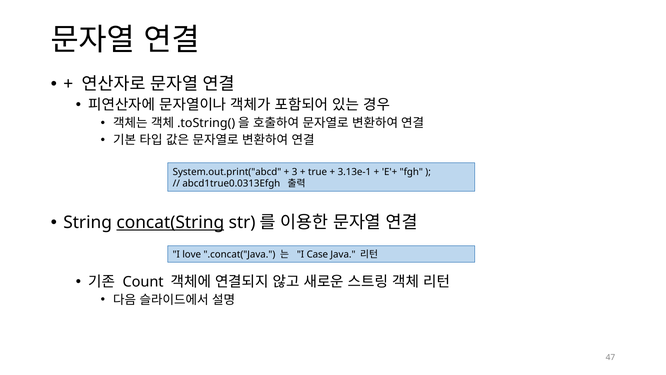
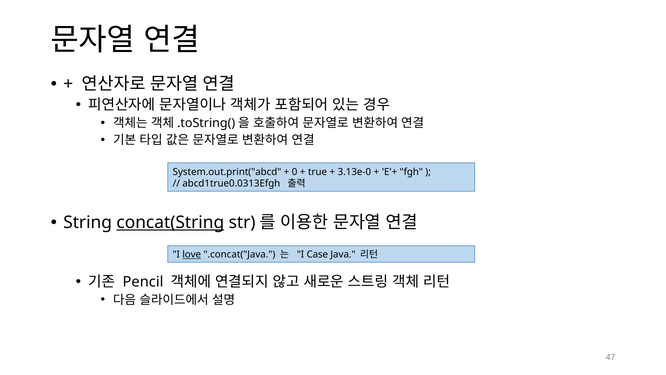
3: 3 -> 0 (295, 172)
3.13e-1: 3.13e-1 -> 3.13e-0 (354, 172)
love underline: none -> present (192, 254)
Count: Count -> Pencil (143, 282)
